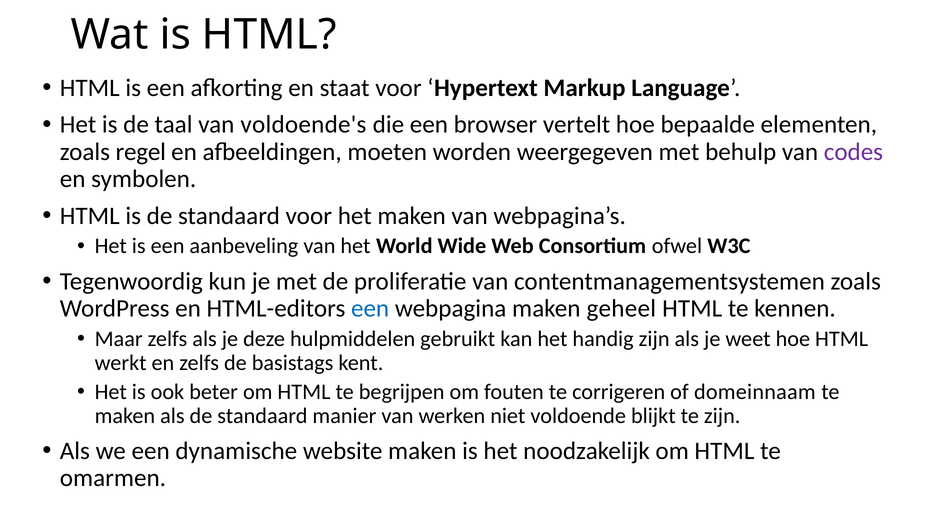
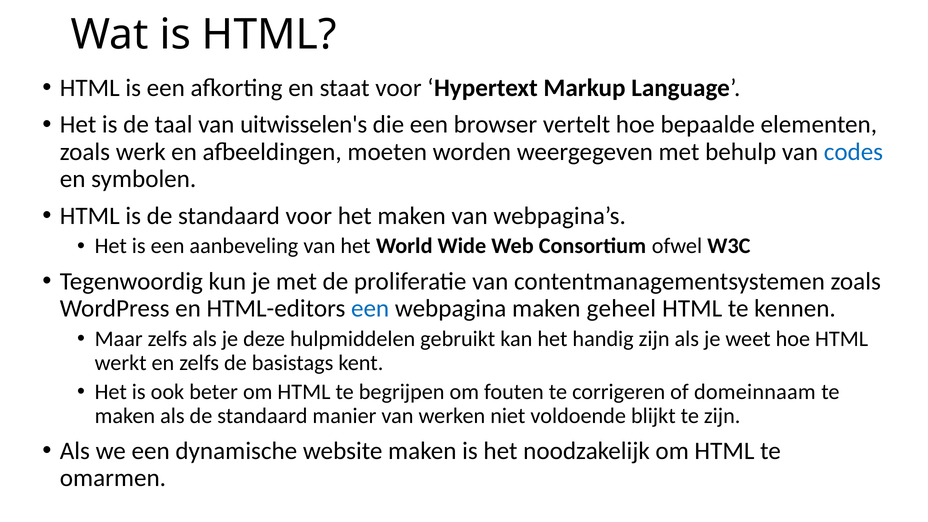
voldoende's: voldoende's -> uitwisselen's (304, 125)
regel: regel -> werk (141, 152)
codes colour: purple -> blue (853, 152)
